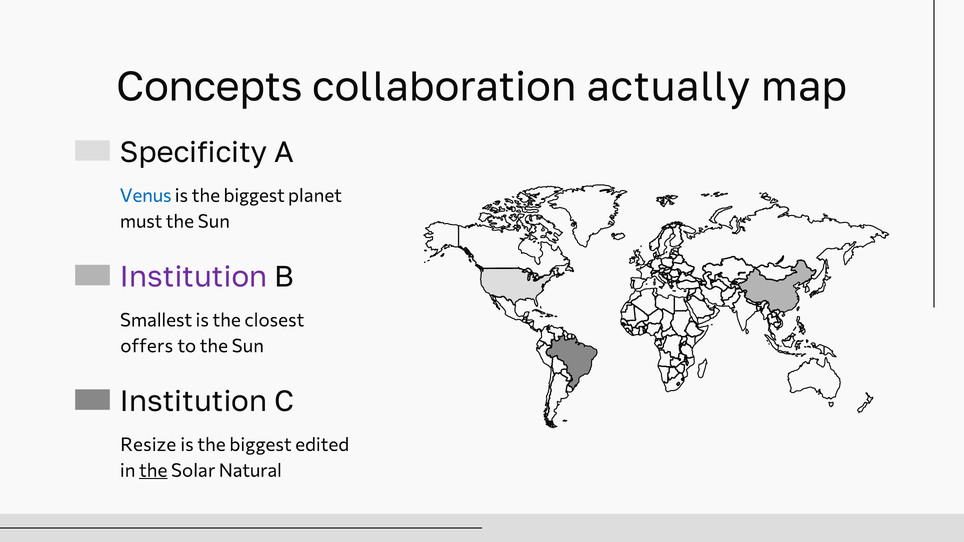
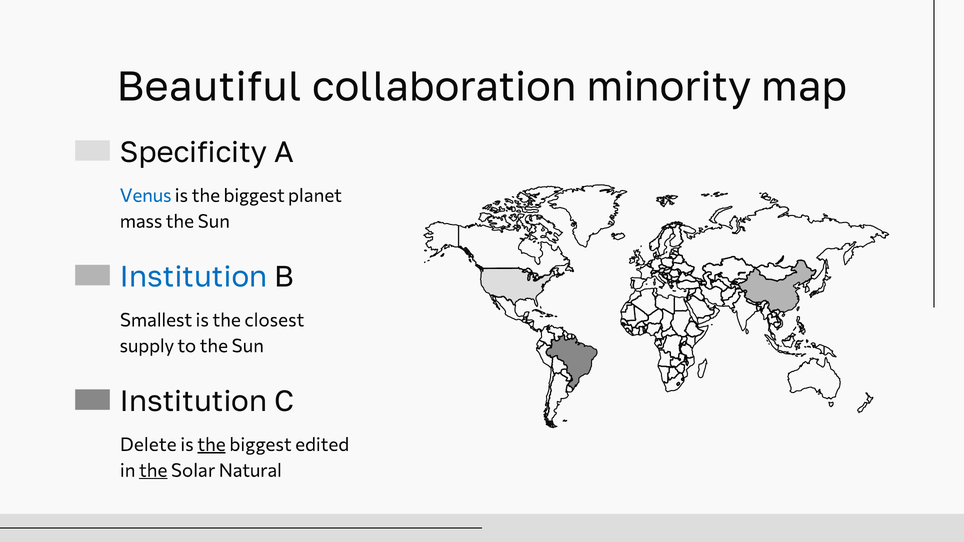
Concepts: Concepts -> Beautiful (209, 87)
actually: actually -> minority (669, 87)
must: must -> mass (141, 222)
Institution colour: purple -> blue (194, 277)
offers: offers -> supply (147, 346)
Resize: Resize -> Delete (148, 445)
the underline: none -> present (211, 445)
